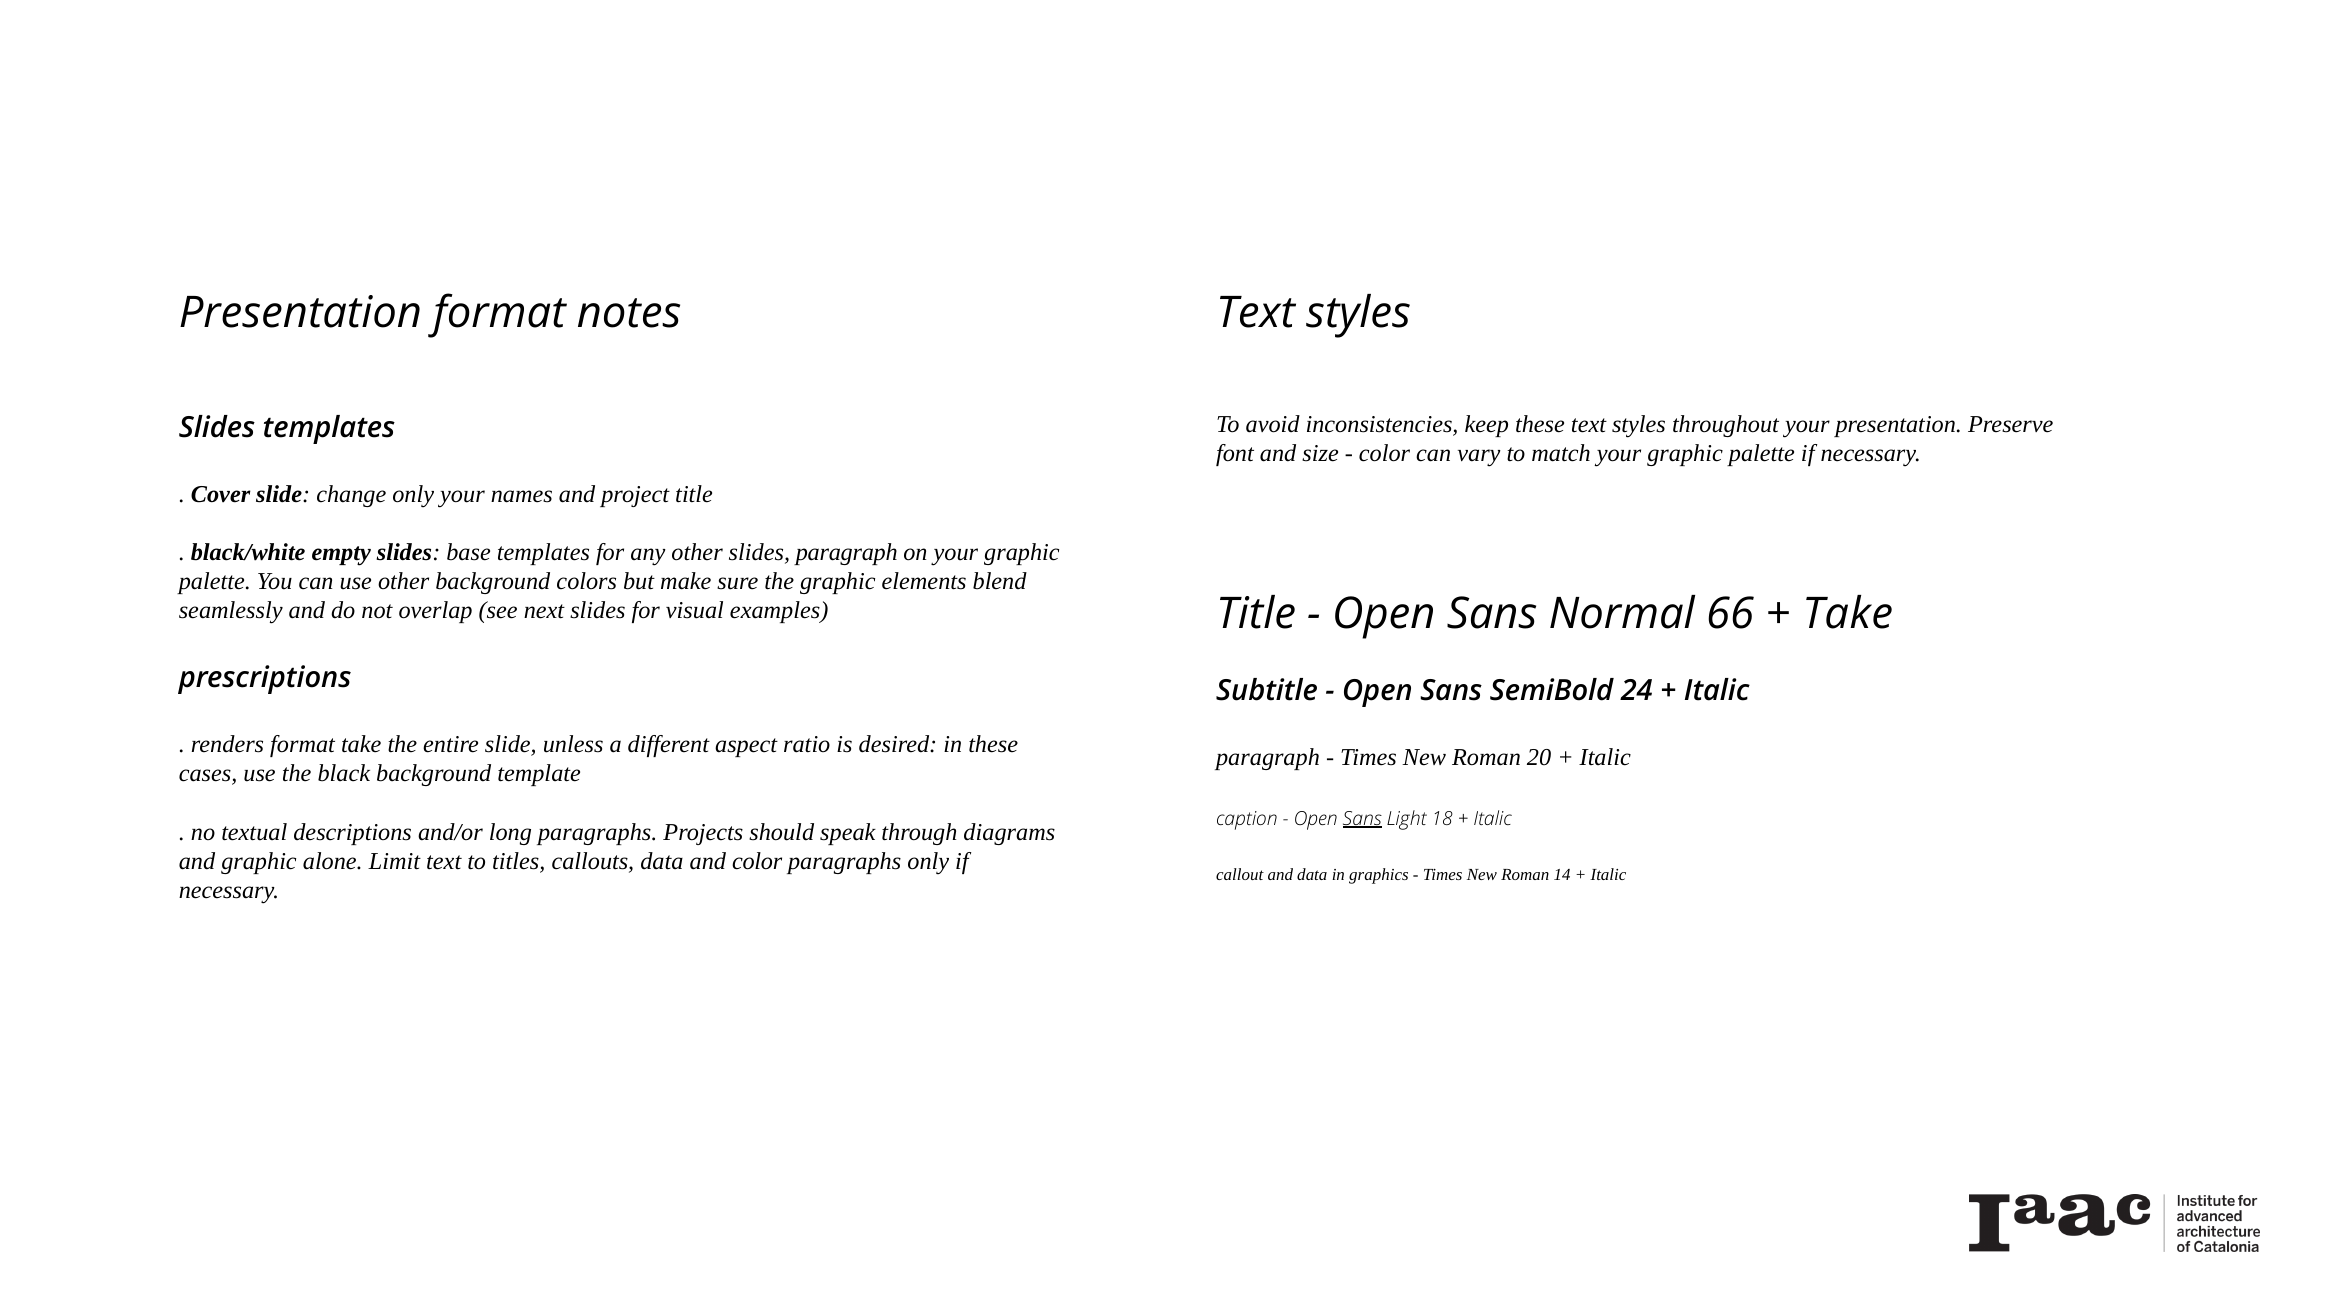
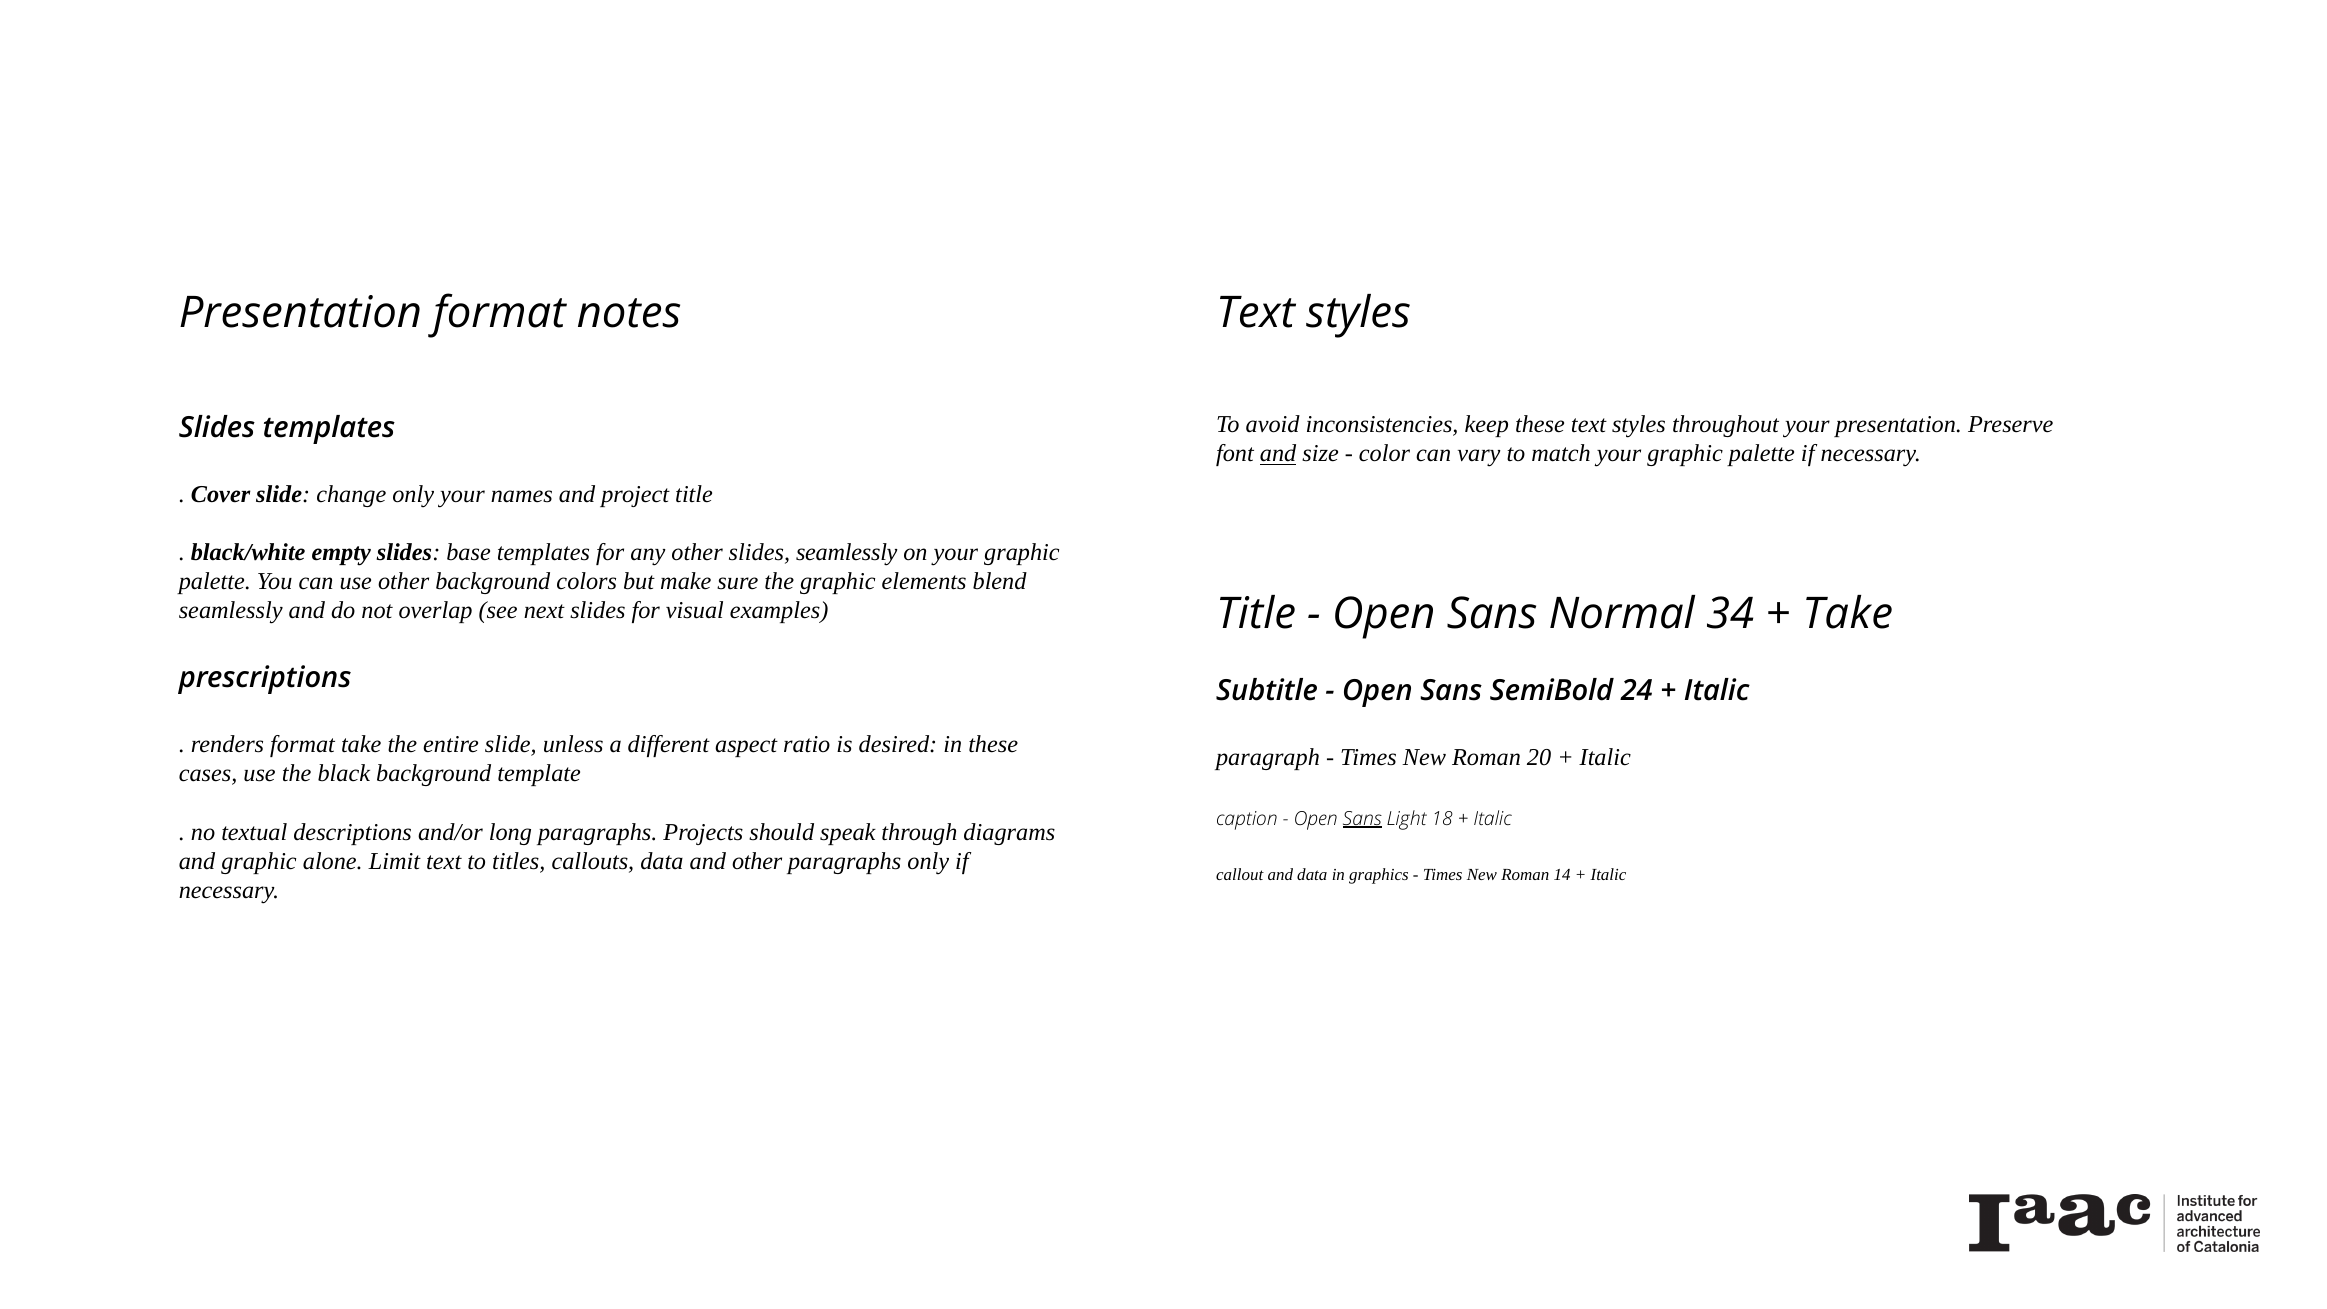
and underline: none -> present (1278, 454)
slides paragraph: paragraph -> seamlessly (847, 553)
66: 66 -> 34 (1730, 614)
and color: color -> other (757, 861)
